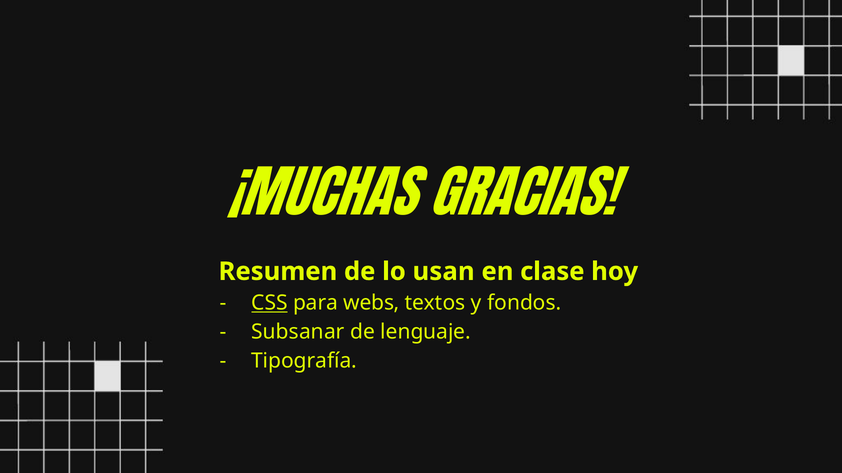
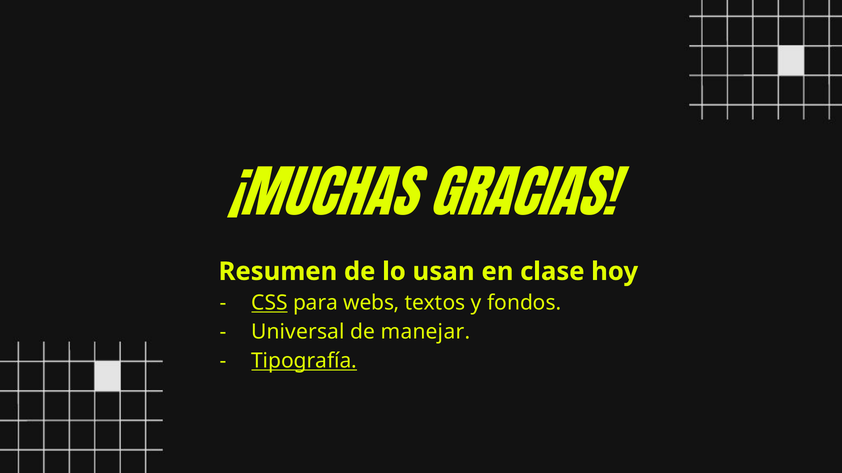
Subsanar: Subsanar -> Universal (298, 332)
lenguaje: lenguaje -> manejar (425, 332)
Tipografía underline: none -> present (304, 361)
